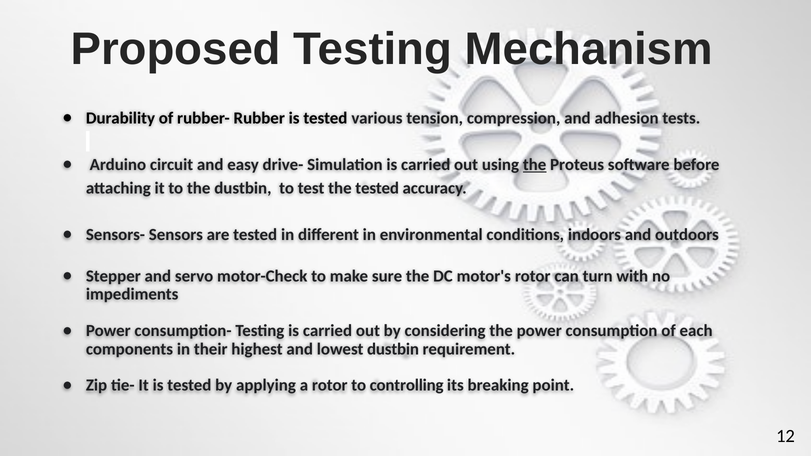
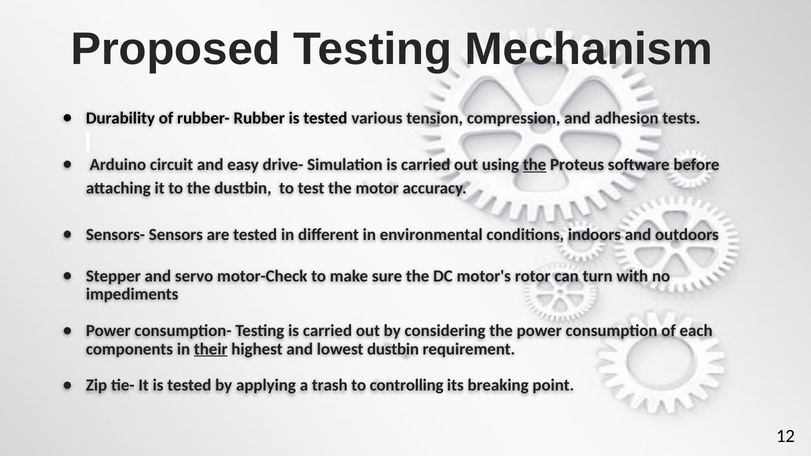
the tested: tested -> motor (377, 188)
their underline: none -> present (211, 349)
a rotor: rotor -> trash (330, 386)
